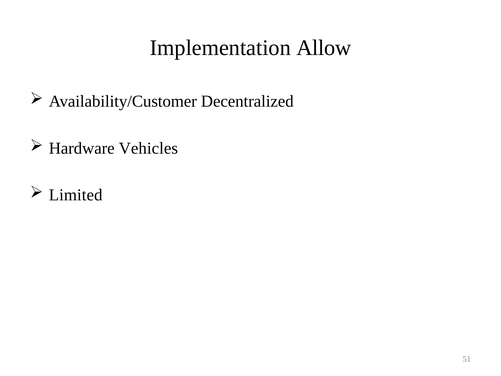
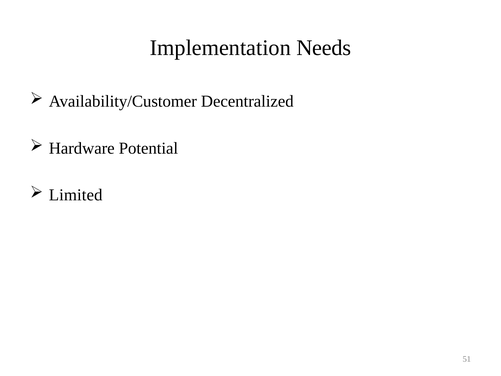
Allow: Allow -> Needs (324, 48)
Vehicles: Vehicles -> Potential (148, 148)
